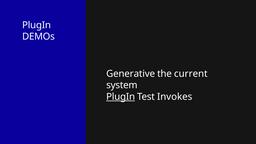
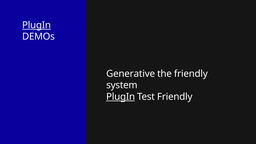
PlugIn underline: none -> present (37, 25)
the current: current -> friendly (191, 74)
Test Invokes: Invokes -> Friendly (175, 97)
